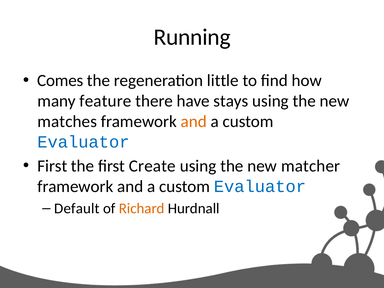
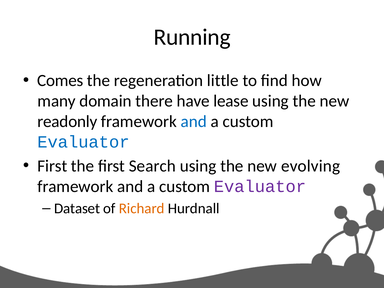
feature: feature -> domain (106, 101)
stays: stays -> lease (231, 101)
matches: matches -> readonly (67, 122)
and colour: orange -> blue (194, 122)
Create: Create -> Search (152, 166)
matcher: matcher -> evolving (311, 166)
Evaluator colour: blue -> purple (260, 186)
Default: Default -> Dataset (77, 208)
